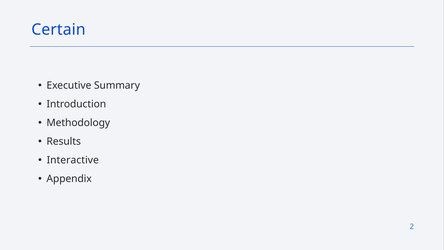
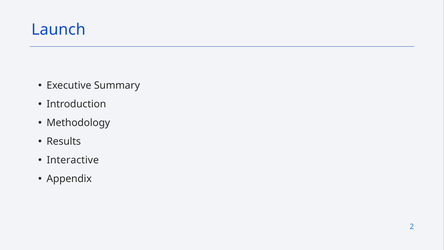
Certain: Certain -> Launch (58, 30)
